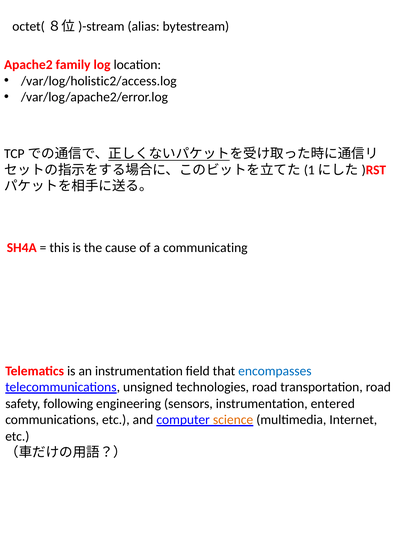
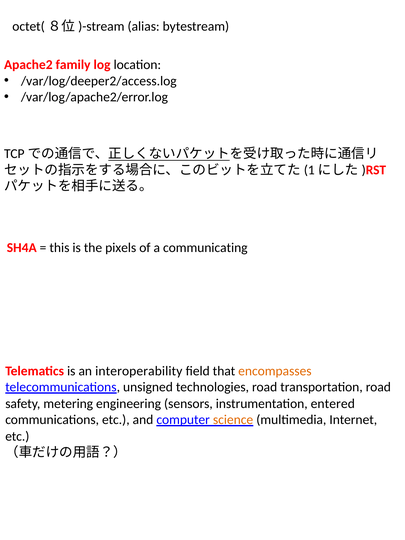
/var/log/holistic2/access.log: /var/log/holistic2/access.log -> /var/log/deeper2/access.log (99, 81)
cause: cause -> pixels (121, 248)
an instrumentation: instrumentation -> interoperability (139, 371)
encompasses colour: blue -> orange (275, 371)
following: following -> metering (68, 404)
